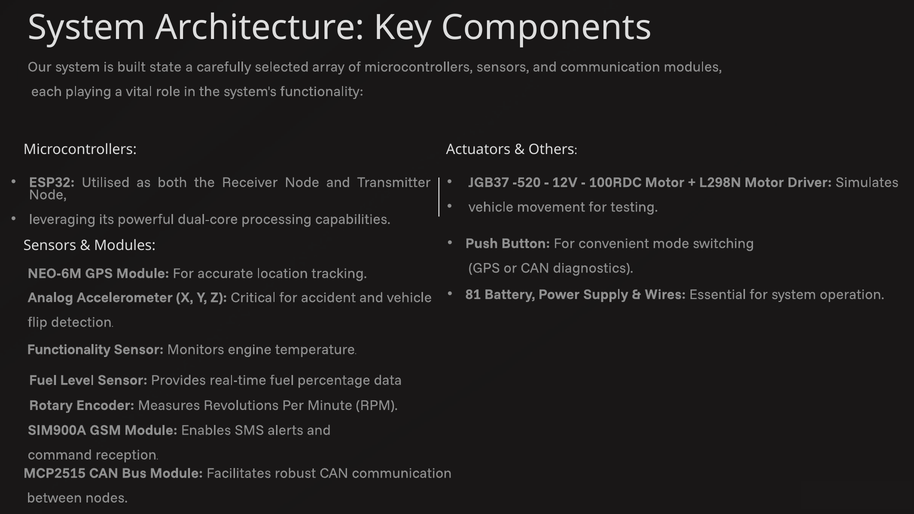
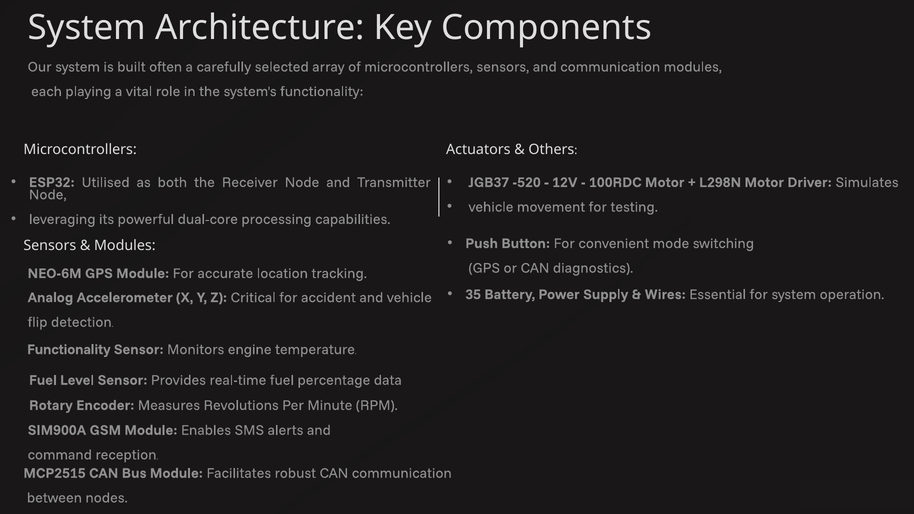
state: state -> often (166, 67)
81: 81 -> 35 (473, 294)
